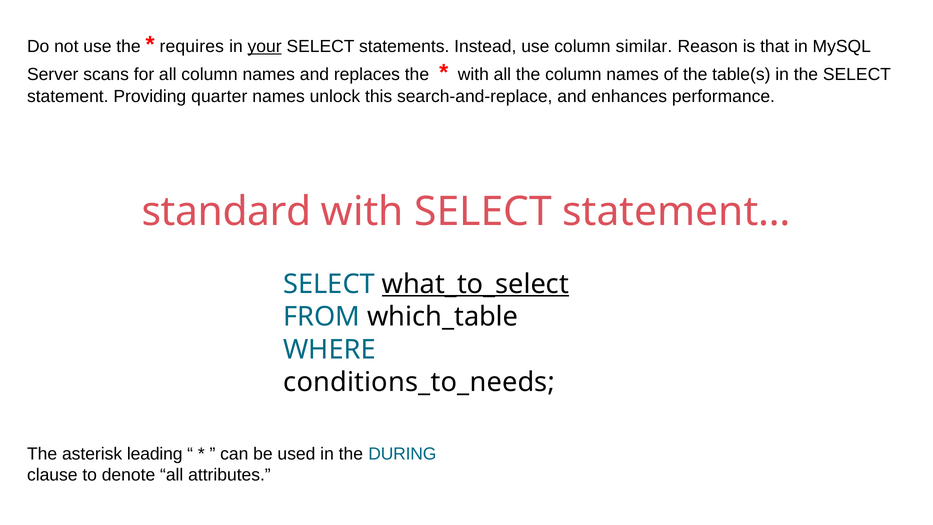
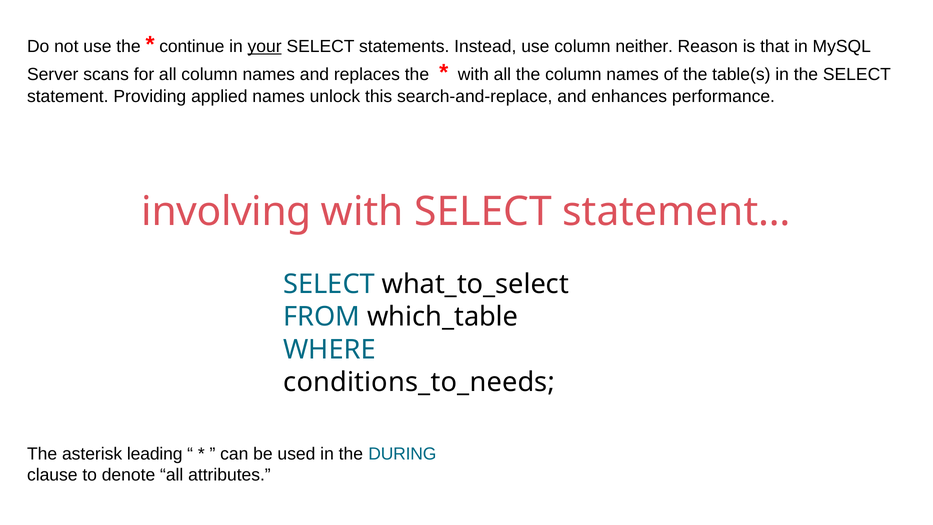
requires: requires -> continue (192, 46)
similar: similar -> neither (644, 46)
quarter: quarter -> applied (219, 97)
standard: standard -> involving (226, 212)
what_to_select underline: present -> none (475, 284)
